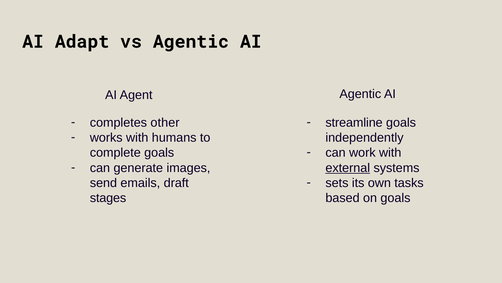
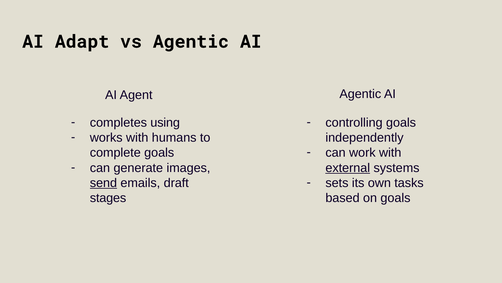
other: other -> using (165, 122)
streamline: streamline -> controlling (354, 122)
send underline: none -> present (103, 183)
